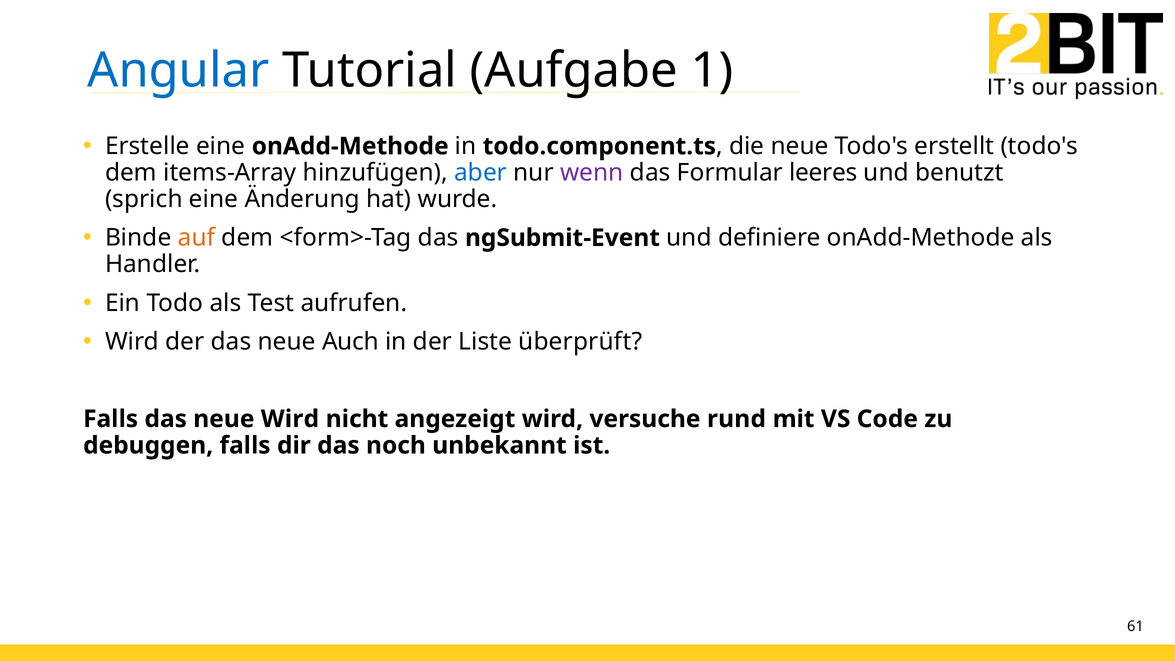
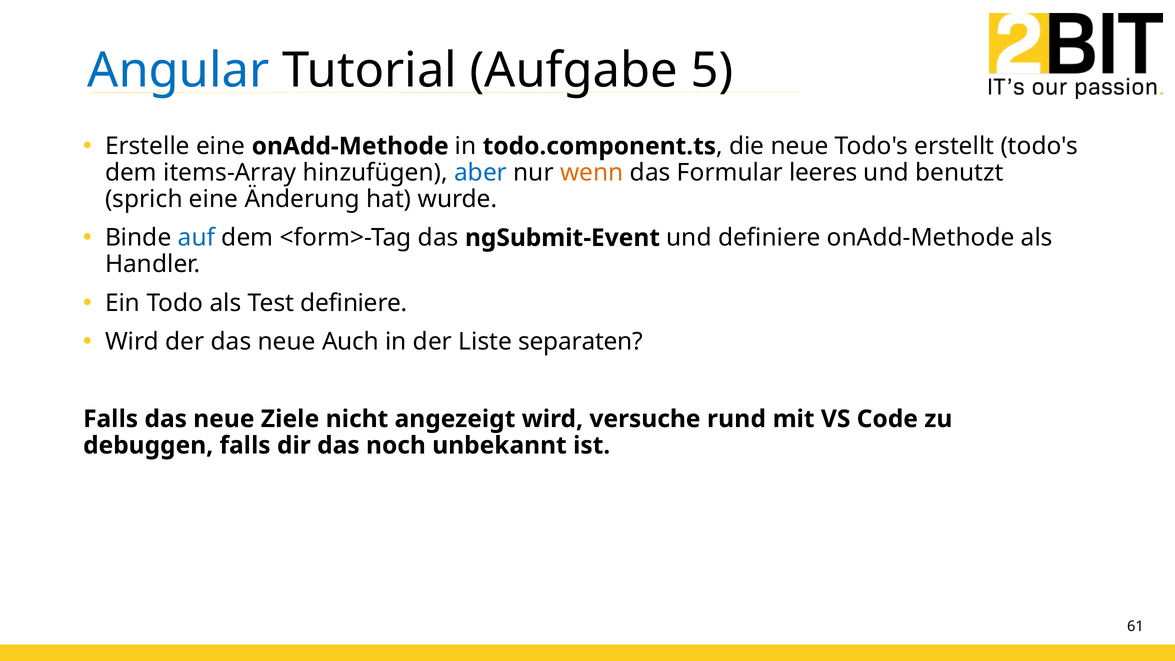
1: 1 -> 5 (712, 71)
wenn colour: purple -> orange (592, 173)
auf colour: orange -> blue (197, 238)
Test aufrufen: aufrufen -> definiere (354, 303)
überprüft: überprüft -> separaten (580, 342)
neue Wird: Wird -> Ziele (290, 419)
